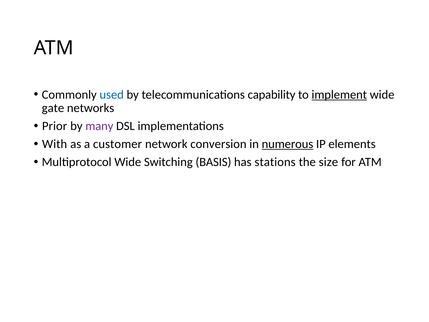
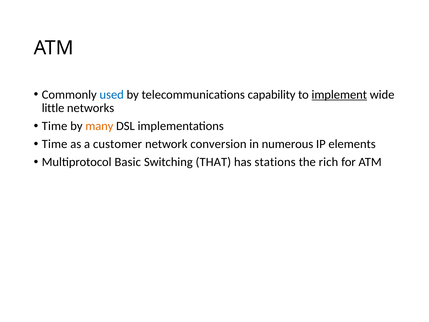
gate: gate -> little (53, 108)
Prior: Prior -> Time (55, 126)
many colour: purple -> orange (99, 126)
With: With -> Time (55, 144)
numerous underline: present -> none (287, 144)
Multiprotocol Wide: Wide -> Basic (128, 162)
BASIS: BASIS -> THAT (213, 162)
size: size -> rich (328, 162)
